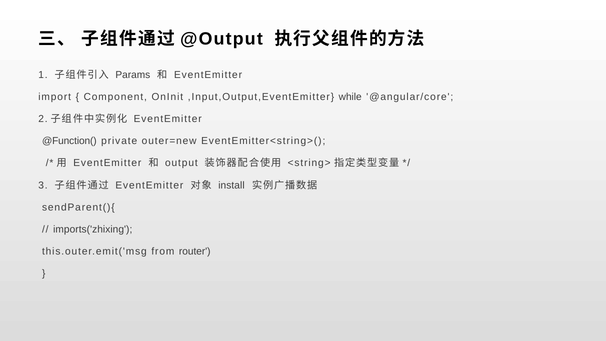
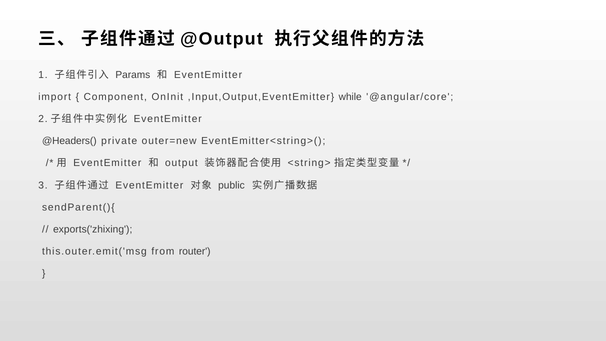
@Function(: @Function( -> @Headers( (69, 141)
install: install -> public (232, 185)
imports('zhixing: imports('zhixing -> exports('zhixing (93, 229)
